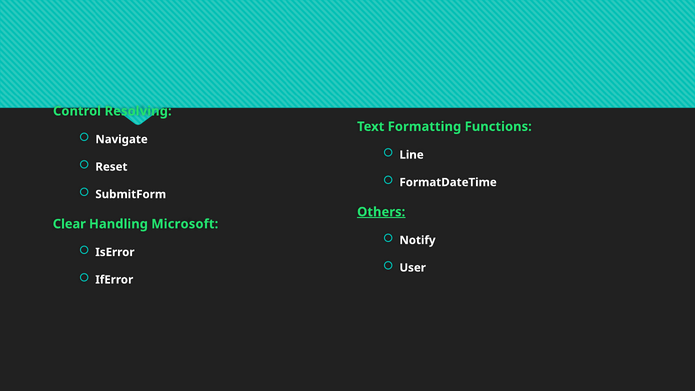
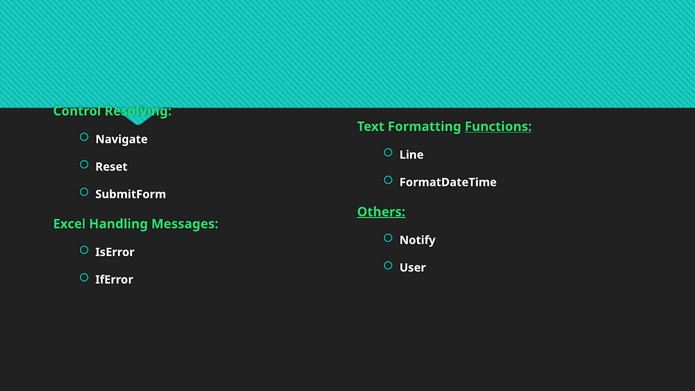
Functions underline: none -> present (498, 127)
Clear: Clear -> Excel (69, 224)
Microsoft: Microsoft -> Messages (185, 224)
